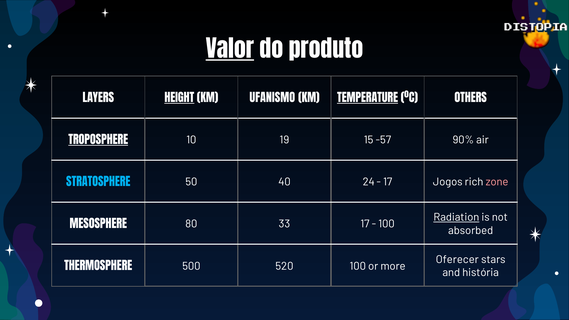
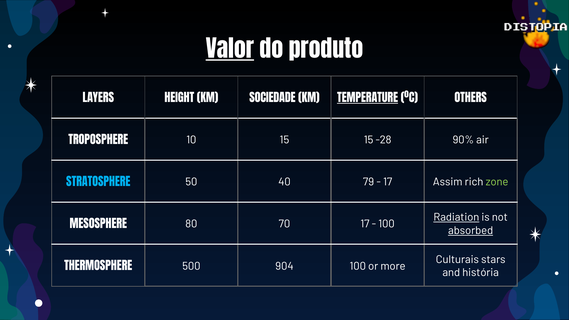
HEIGHT underline: present -> none (179, 98)
UFANISMO: UFANISMO -> SOCIEDADE (272, 98)
TROPOSPHERE underline: present -> none (98, 140)
10 19: 19 -> 15 (284, 140)
-57: -57 -> -28 (383, 140)
24: 24 -> 79 (369, 182)
Jogos: Jogos -> Assim (448, 182)
zone colour: pink -> light green (497, 182)
33: 33 -> 70 (284, 224)
absorbed underline: none -> present (471, 231)
Oferecer: Oferecer -> Culturais (457, 259)
520: 520 -> 904 (284, 266)
